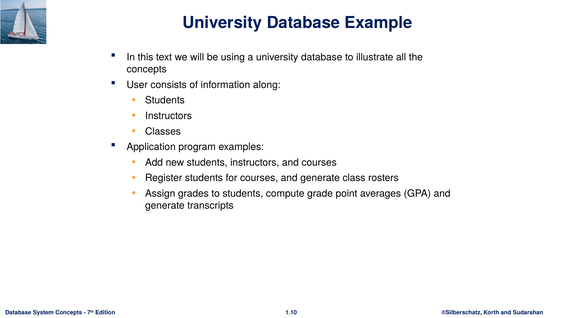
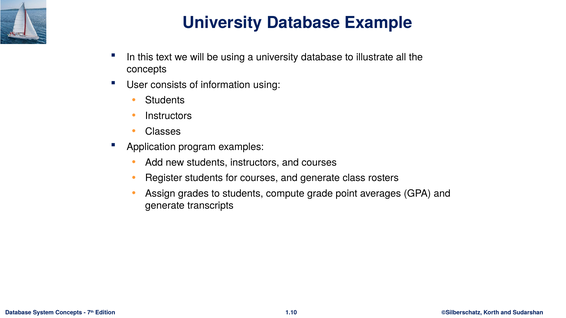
information along: along -> using (267, 85)
